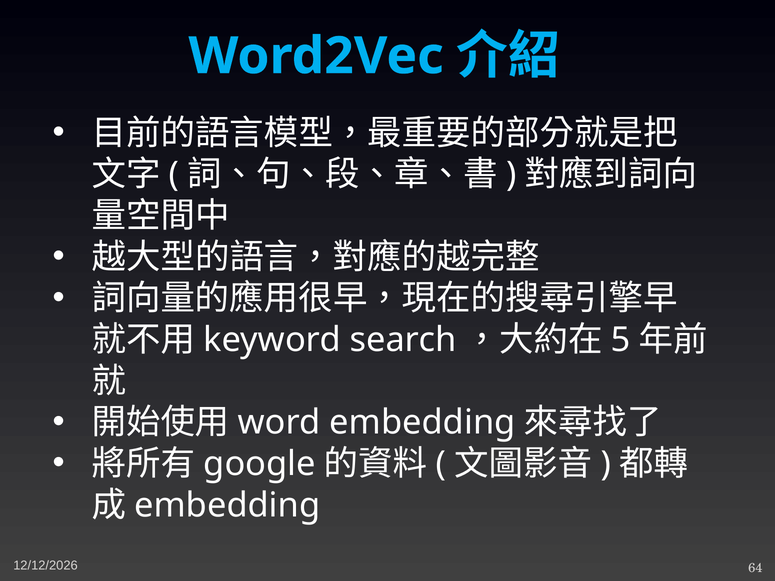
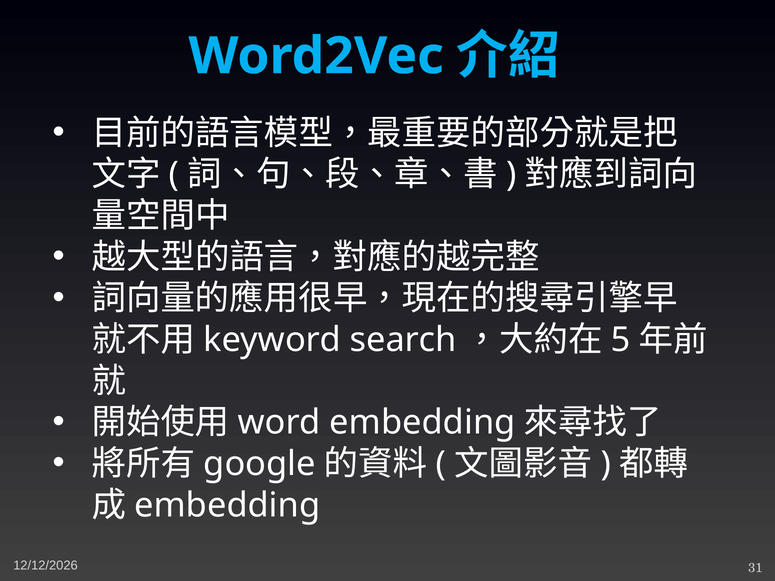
64: 64 -> 31 (755, 568)
